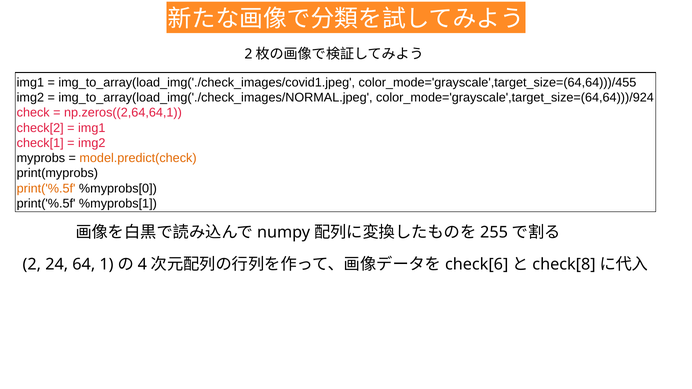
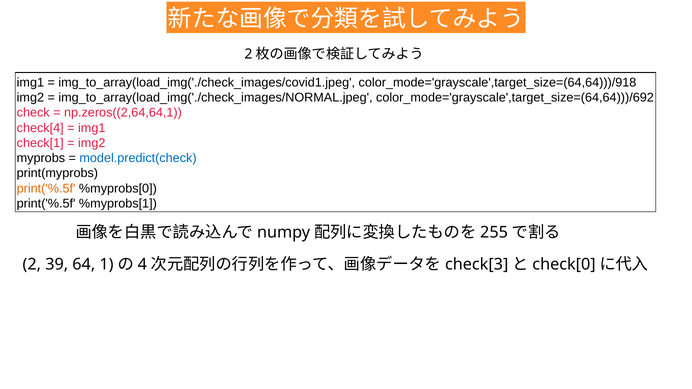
color_mode='grayscale',target_size=(64,64)))/455: color_mode='grayscale',target_size=(64,64)))/455 -> color_mode='grayscale',target_size=(64,64)))/918 (497, 83)
color_mode='grayscale',target_size=(64,64)))/924: color_mode='grayscale',target_size=(64,64)))/924 -> color_mode='grayscale',target_size=(64,64)))/692 (515, 98)
check[2: check[2 -> check[4 (40, 128)
model.predict(check colour: orange -> blue (138, 158)
24: 24 -> 39 (57, 264)
check[6: check[6 -> check[3 (477, 264)
check[8: check[8 -> check[0 (564, 264)
